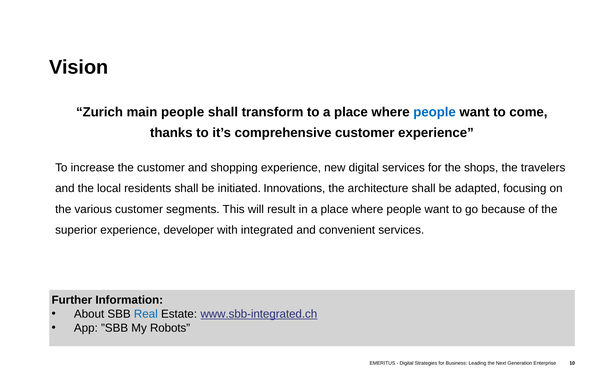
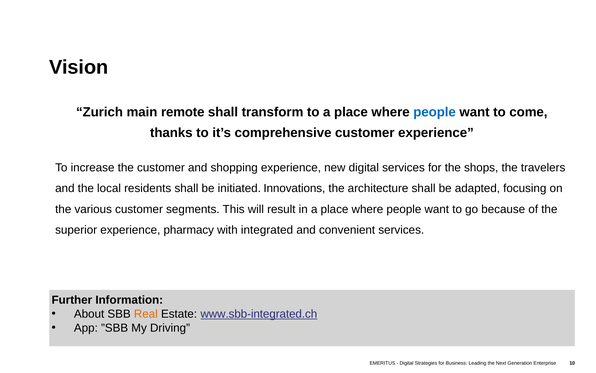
main people: people -> remote (183, 112)
developer: developer -> pharmacy (189, 230)
Real colour: blue -> orange (146, 314)
Robots: Robots -> Driving (170, 327)
